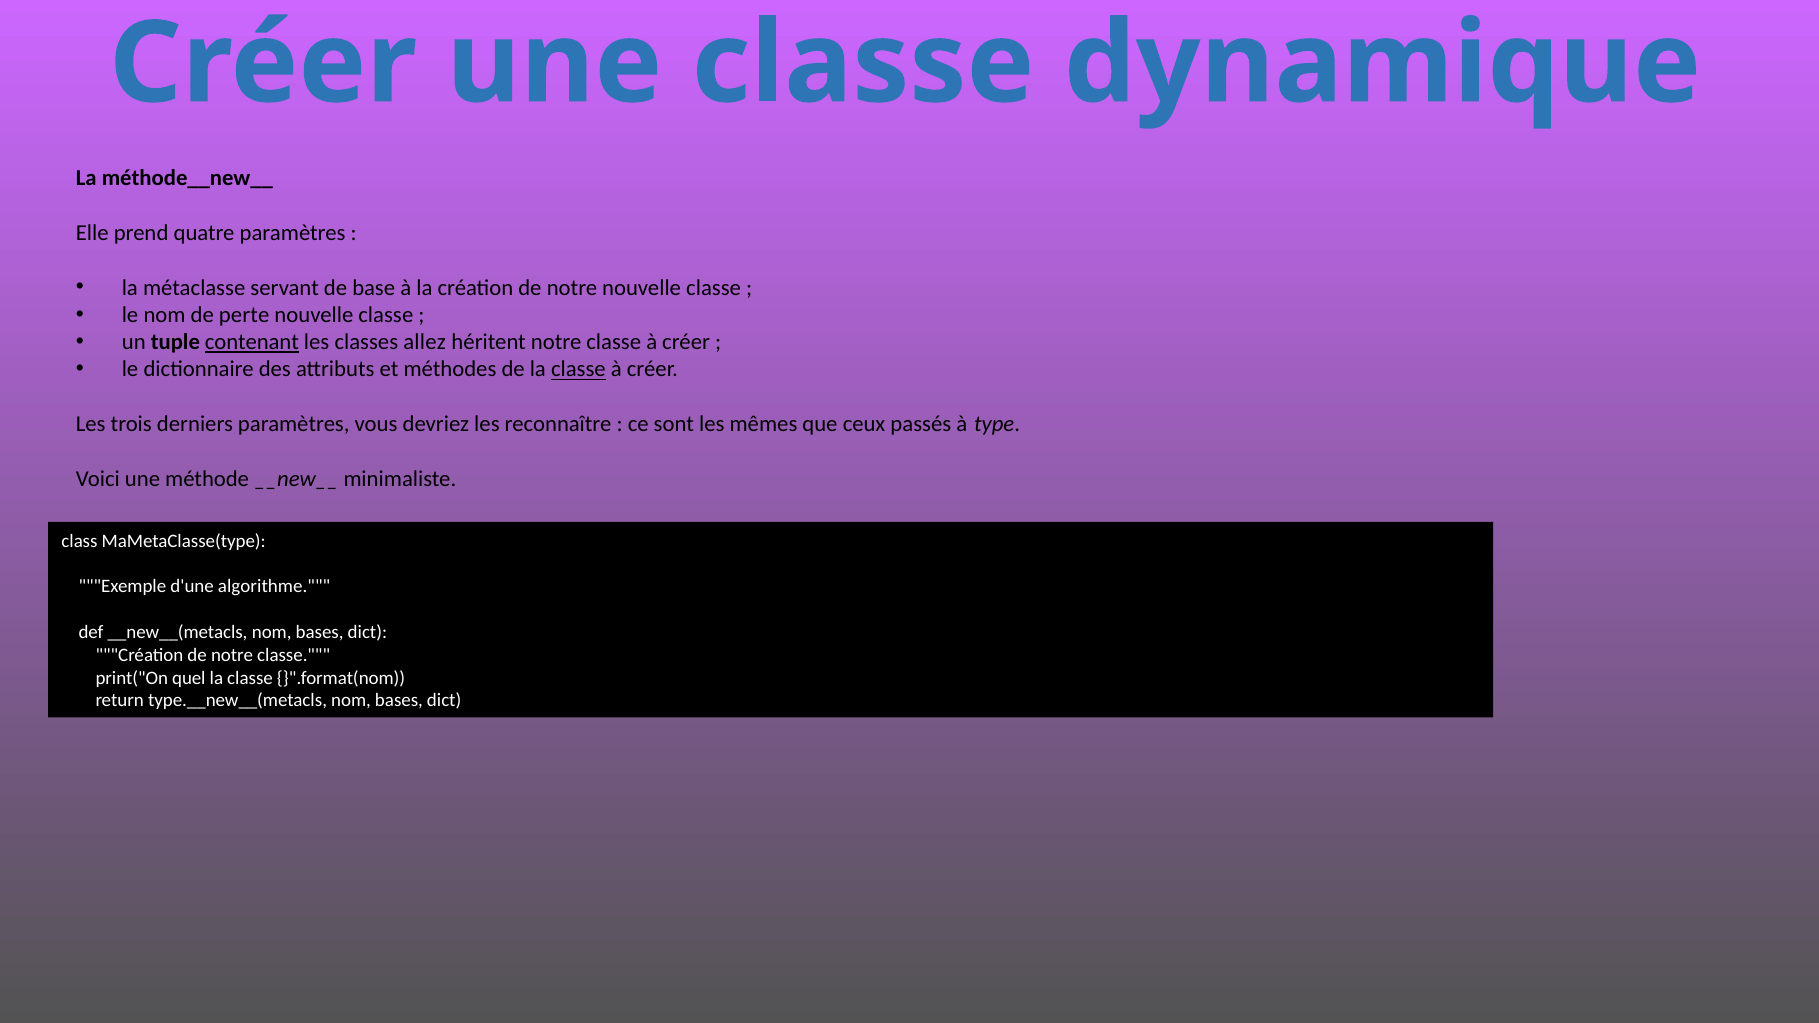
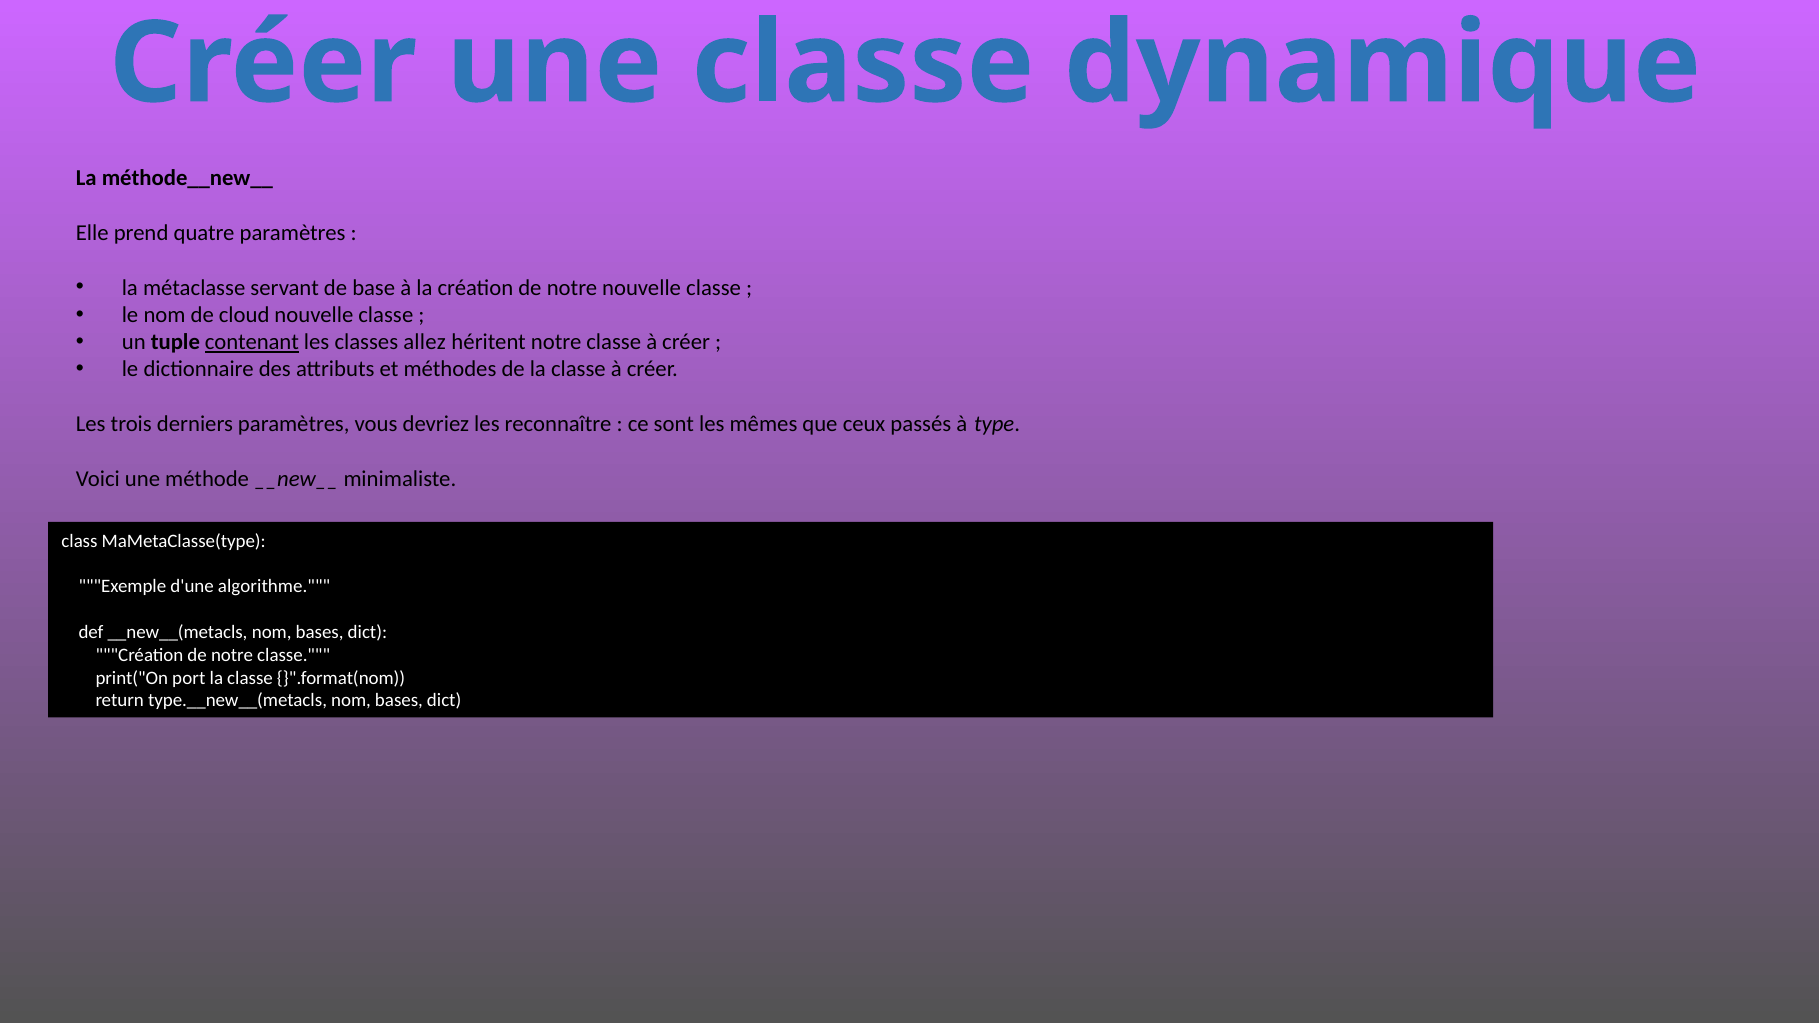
perte: perte -> cloud (244, 315)
classe underline: present -> none (578, 369)
quel: quel -> port (189, 678)
